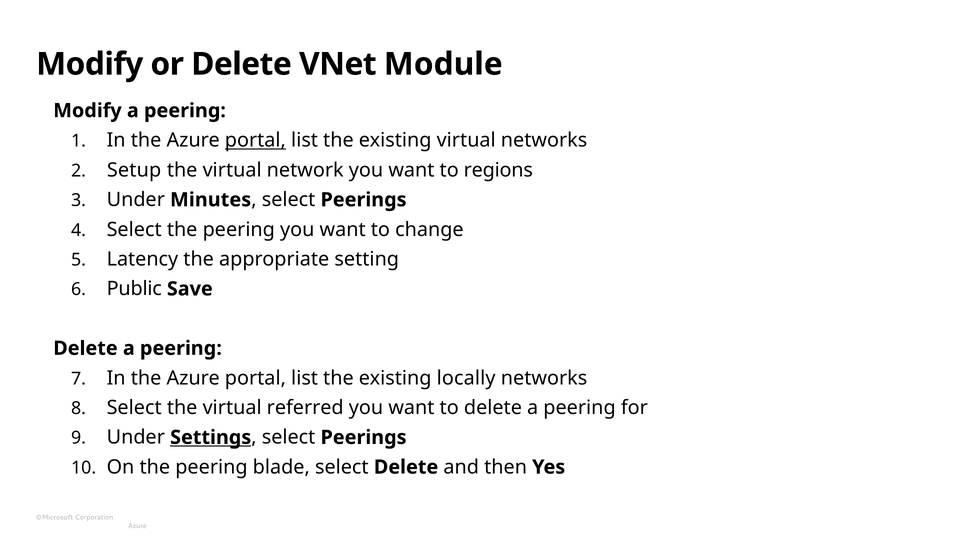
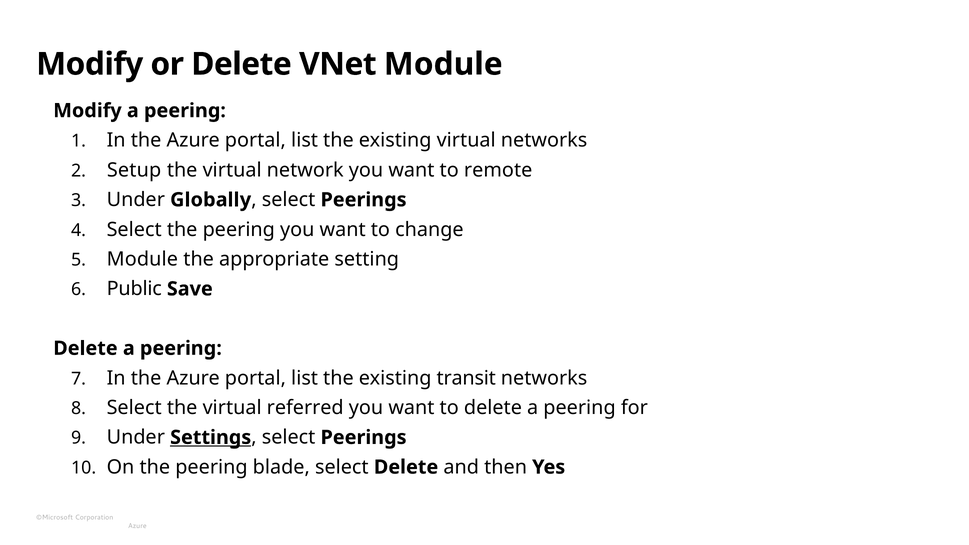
portal underline: present -> none (255, 140)
regions: regions -> remote (498, 170)
Minutes: Minutes -> Globally (211, 200)
Latency: Latency -> Module (142, 259)
locally: locally -> transit (466, 378)
